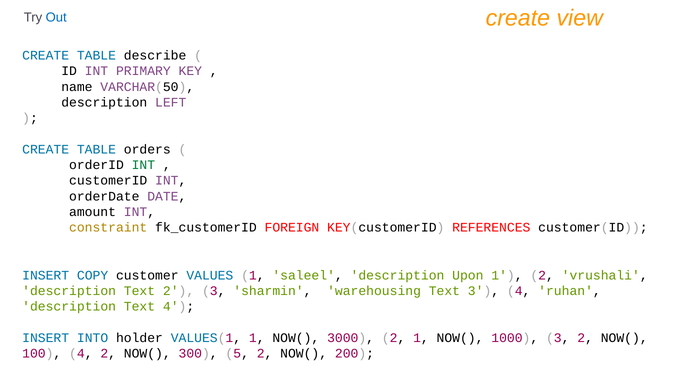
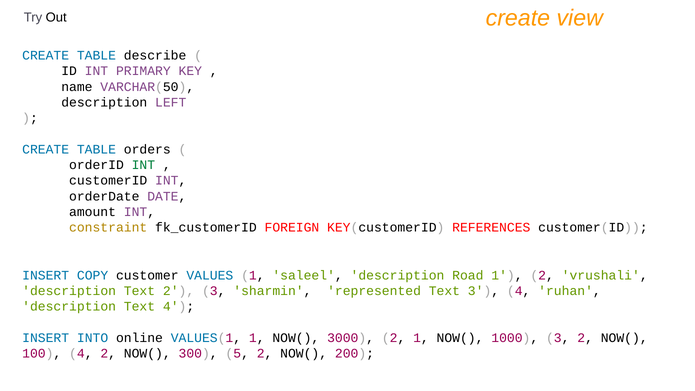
Out colour: blue -> black (56, 17)
Upon: Upon -> Road (468, 275)
warehousing: warehousing -> represented (374, 291)
holder: holder -> online (139, 338)
